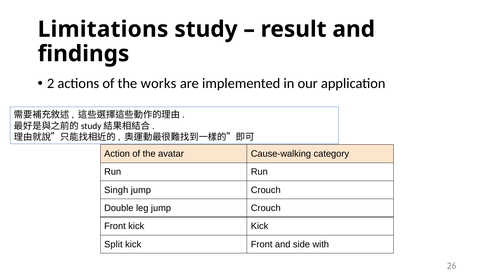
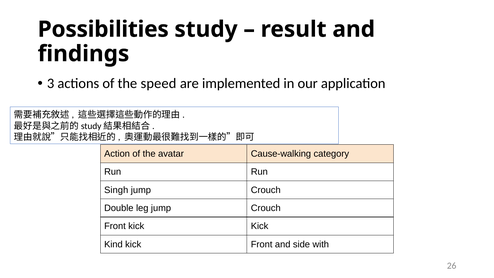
Limitations: Limitations -> Possibilities (103, 29)
2: 2 -> 3 (51, 84)
works: works -> speed (158, 84)
Split: Split -> Kind (113, 244)
